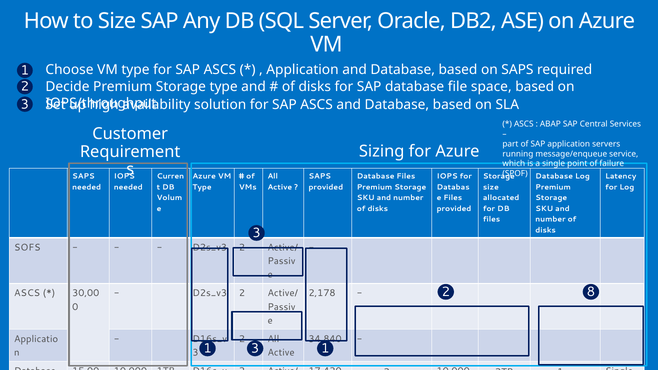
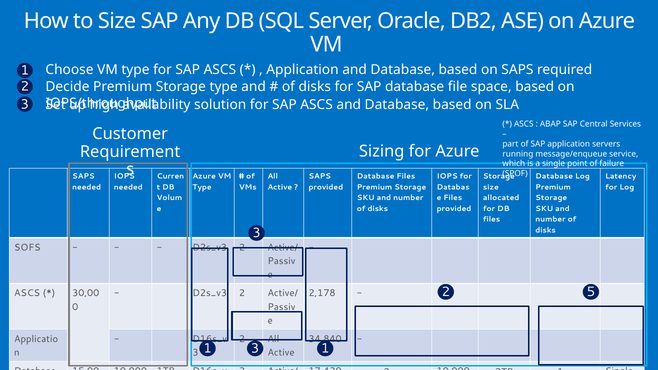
8: 8 -> 5 (591, 292)
